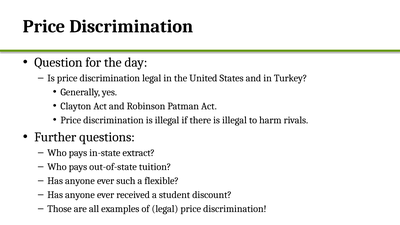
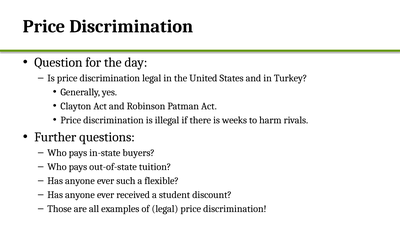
there is illegal: illegal -> weeks (235, 120)
extract: extract -> buyers (139, 153)
